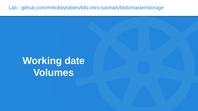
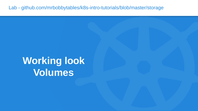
date: date -> look (75, 61)
